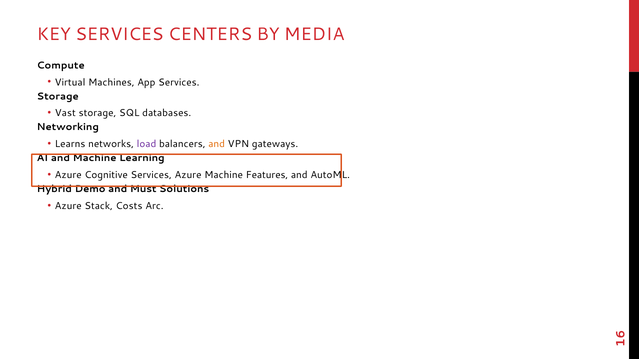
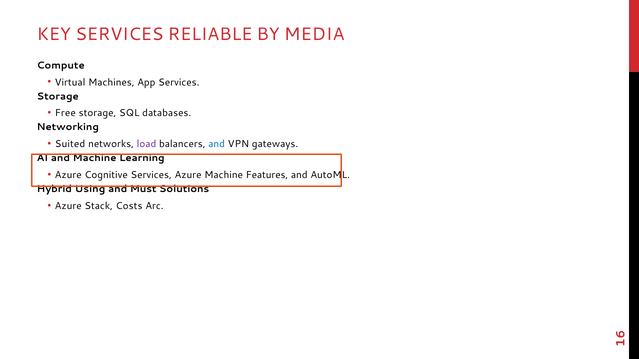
CENTERS: CENTERS -> RELIABLE (210, 34)
Vast: Vast -> Free (65, 113)
Learns: Learns -> Suited (70, 144)
and colour: orange -> blue (217, 144)
Demo: Demo -> Using (90, 189)
